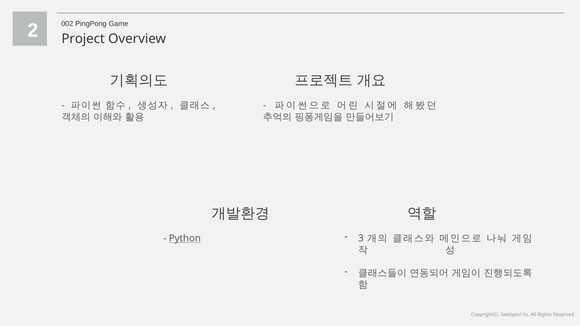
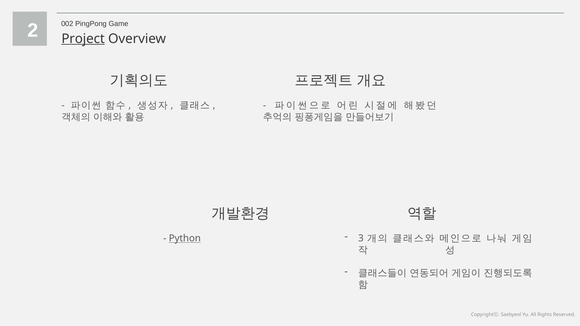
Project underline: none -> present (83, 39)
